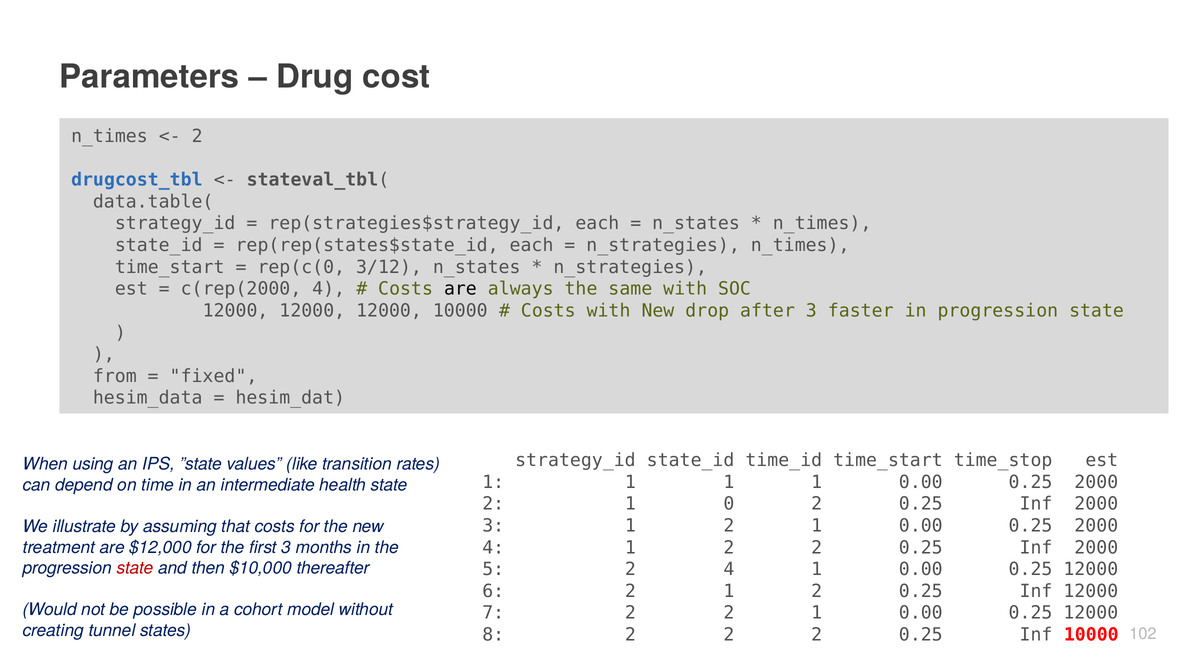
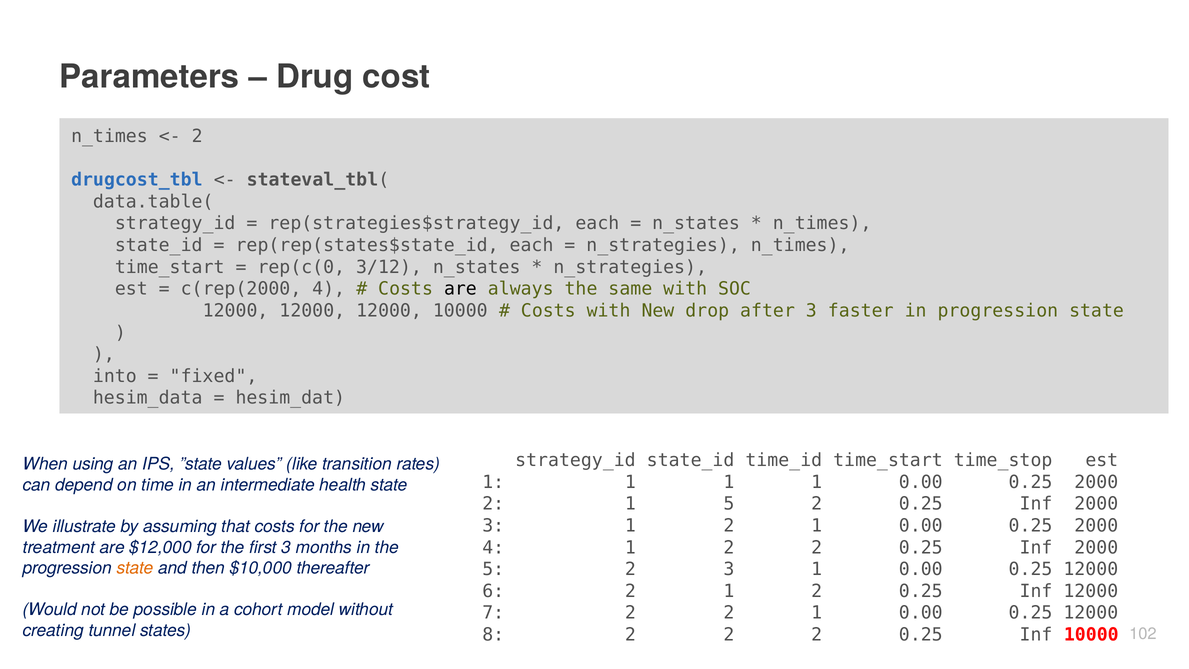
from: from -> into (115, 376)
1 0: 0 -> 5 (729, 504)
state colour: red -> orange (135, 568)
2 4: 4 -> 3 (729, 569)
